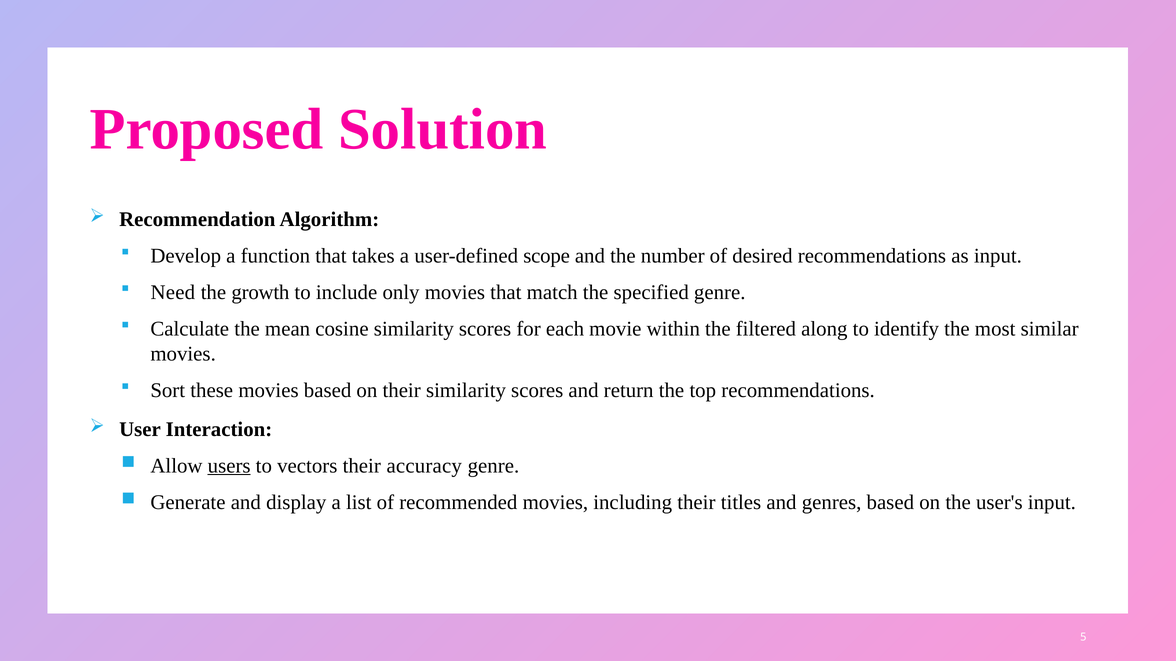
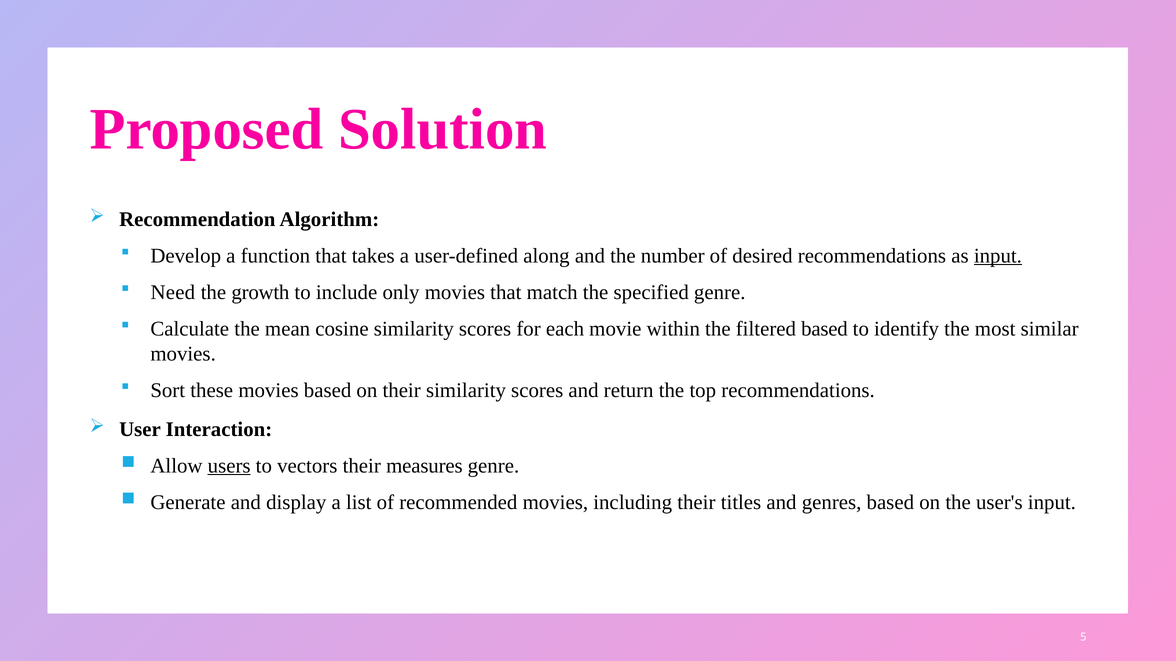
scope: scope -> along (546, 256)
input underline: none -> present (998, 256)
filtered along: along -> based (824, 329)
accuracy: accuracy -> measures (424, 466)
